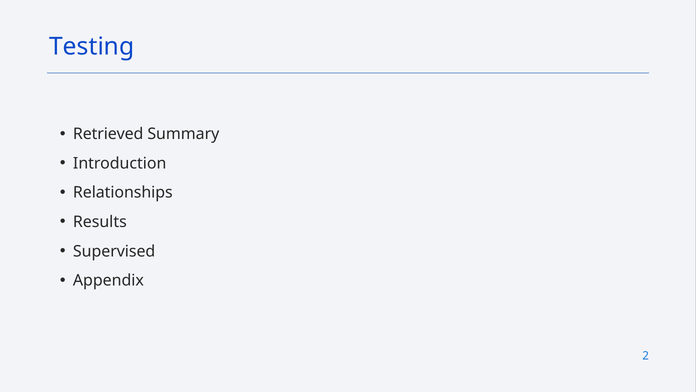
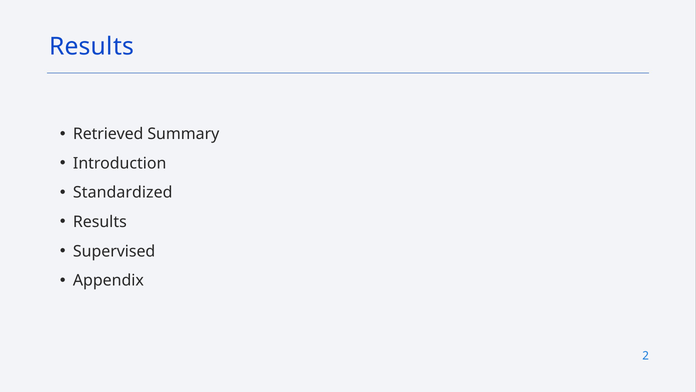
Testing: Testing -> Results (92, 46)
Relationships: Relationships -> Standardized (123, 192)
